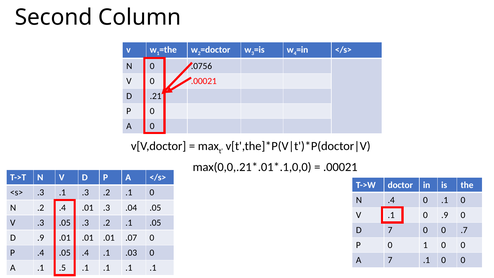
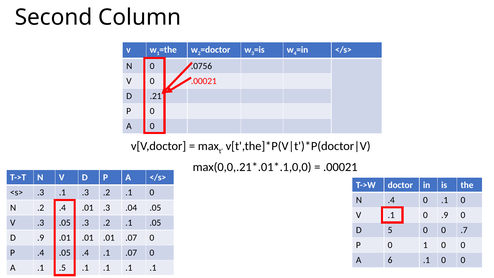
D 7: 7 -> 5 (390, 230)
.1 .03: .03 -> .07 (131, 253)
A 7: 7 -> 6 (390, 260)
